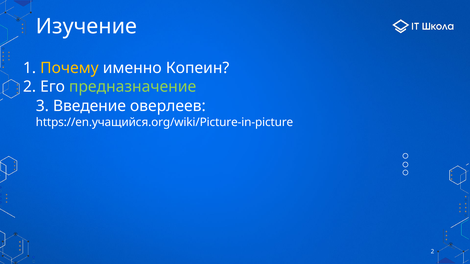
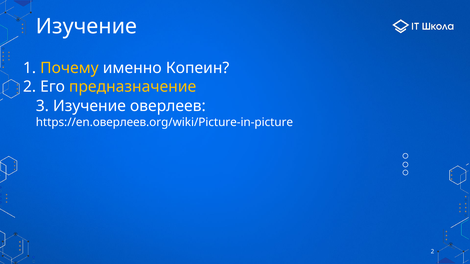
предназначение colour: light green -> yellow (133, 87)
3 Введение: Введение -> Изучение (89, 106)
https://en.учащийся.org/wiki/Picture-in-picture: https://en.учащийся.org/wiki/Picture-in-picture -> https://en.оверлеев.org/wiki/Picture-in-picture (164, 122)
